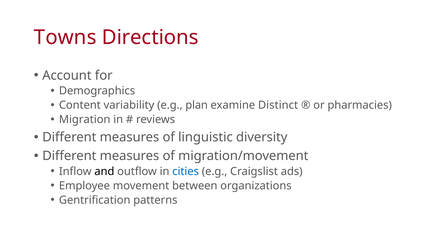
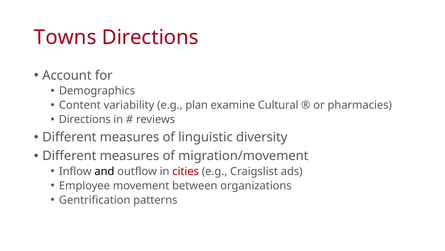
Distinct: Distinct -> Cultural (278, 105)
Migration: Migration -> Directions (85, 119)
cities colour: blue -> red (186, 171)
